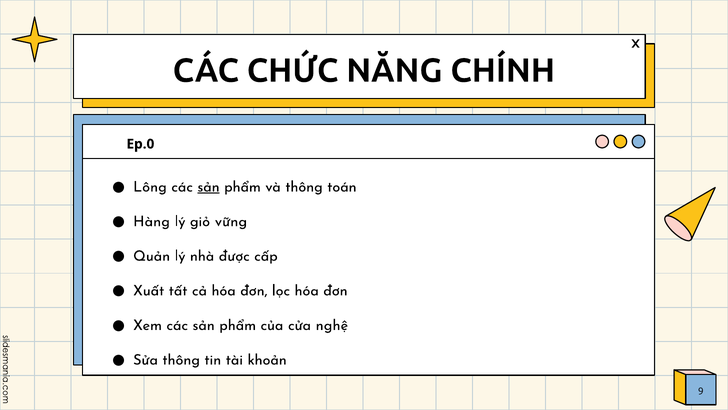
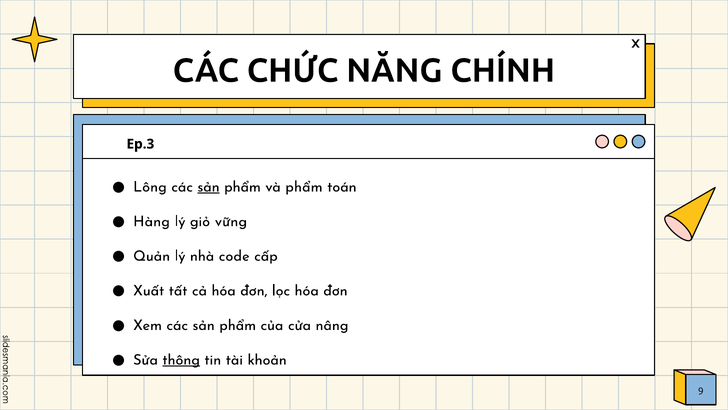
Ep.0: Ep.0 -> Ep.3 (140, 144)
và thông: thông -> phẩm (304, 187)
được: được -> code (234, 256)
nghệ: nghệ -> nâng (332, 325)
thông underline: none -> present (181, 359)
